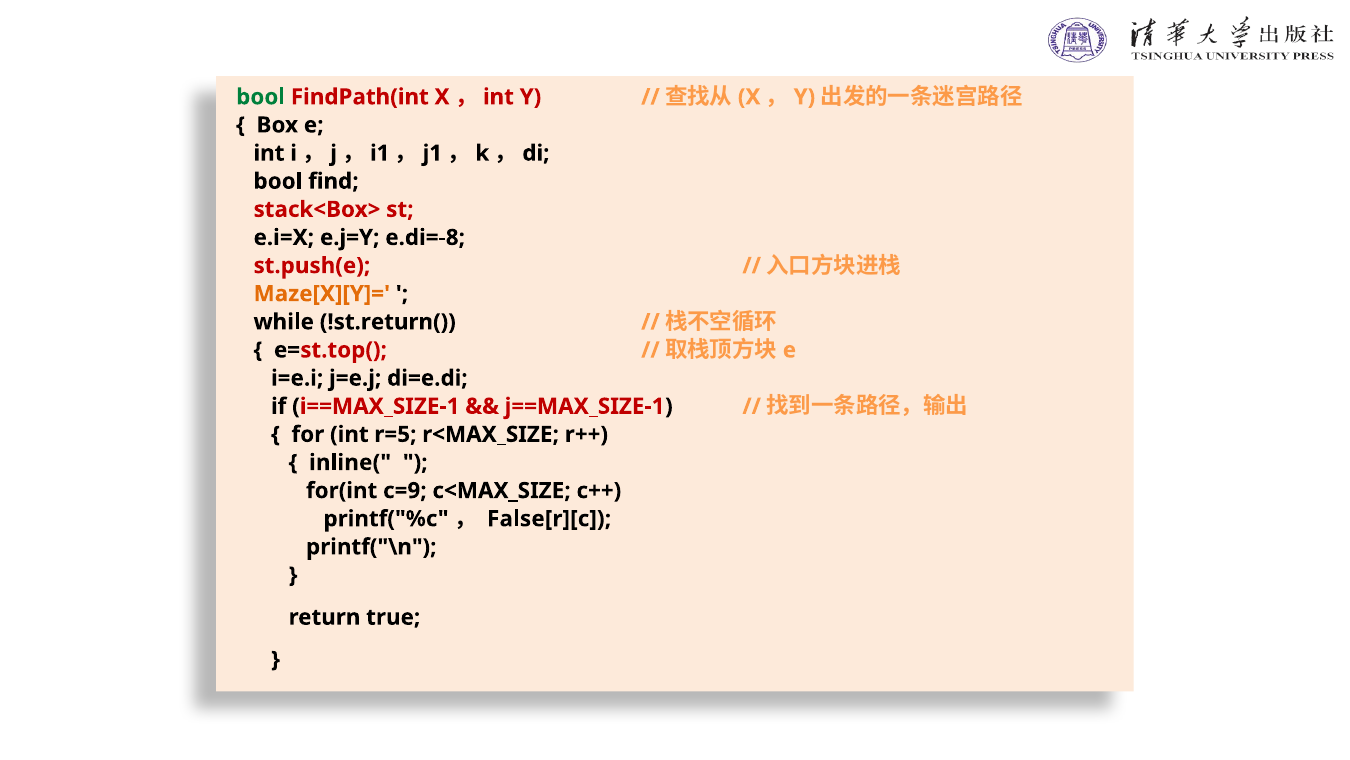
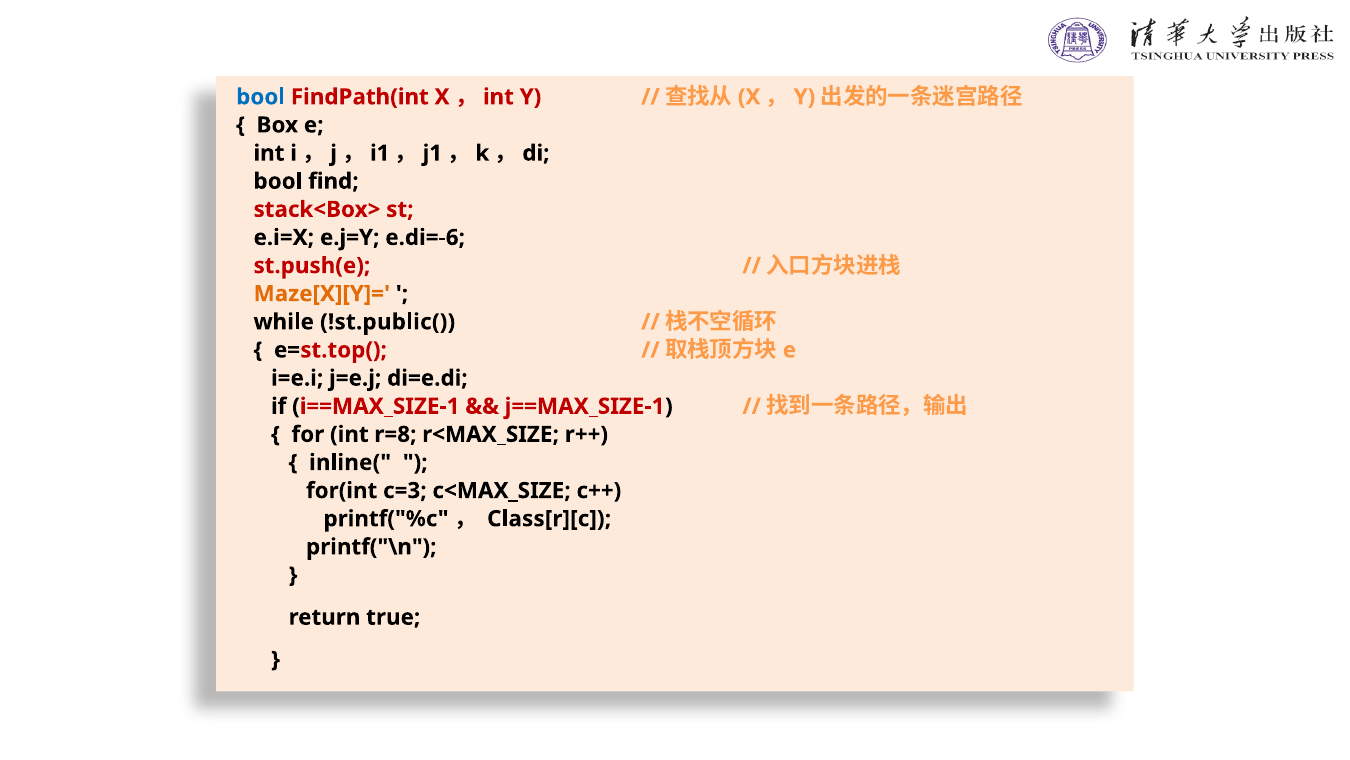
bool colour: green -> blue (261, 97)
e.di=-8: e.di=-8 -> e.di=-6 (425, 237)
!st.return(: !st.return( -> !st.public( (388, 322)
r=5: r=5 -> r=8 (395, 434)
c=9: c=9 -> c=3 (405, 490)
False[r][c: False[r][c -> Class[r][c (549, 518)
